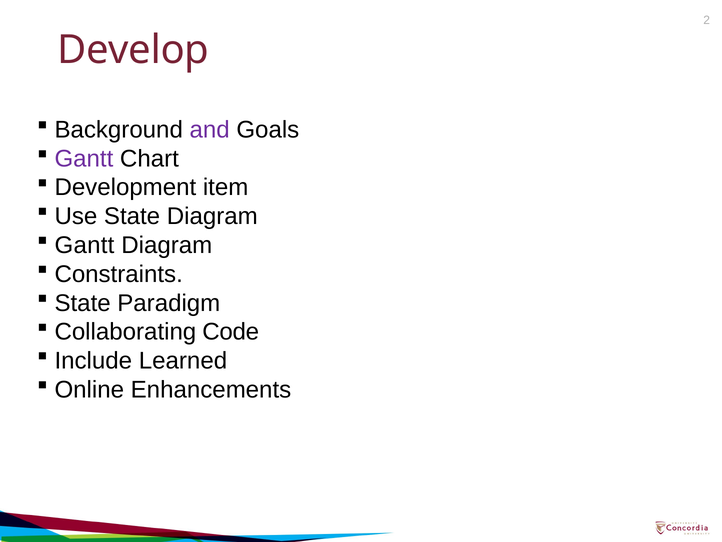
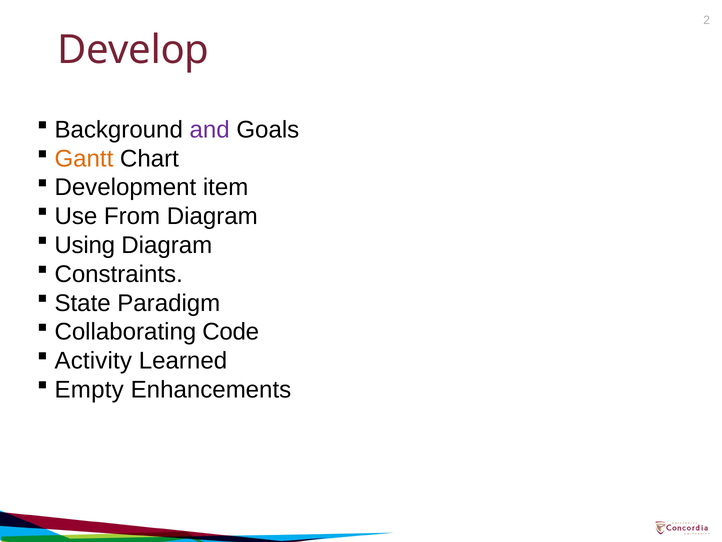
Gantt colour: purple -> orange (84, 158)
Use State: State -> From (132, 216)
Gantt: Gantt -> Using (85, 245)
Include: Include -> Activity (93, 361)
Online: Online -> Empty (89, 389)
